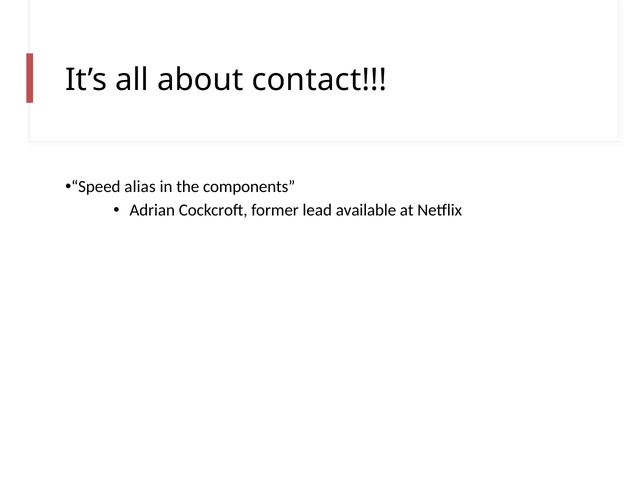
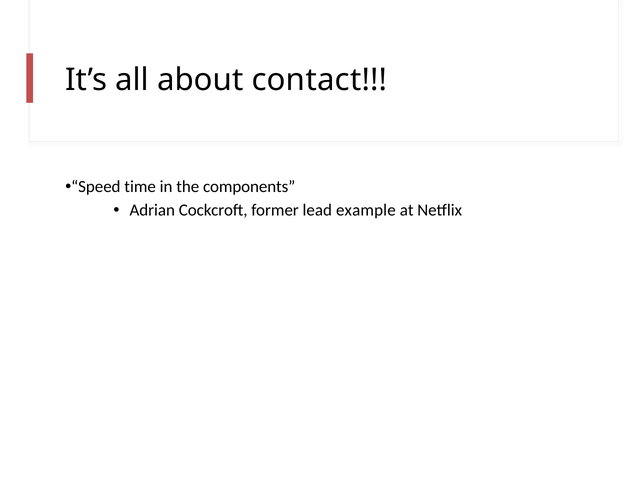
alias: alias -> time (140, 187)
available: available -> example (366, 210)
